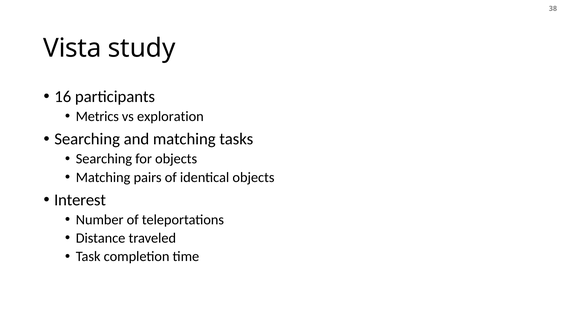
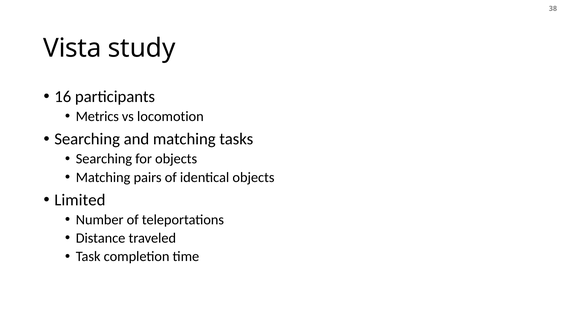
exploration: exploration -> locomotion (170, 116)
Interest: Interest -> Limited (80, 200)
